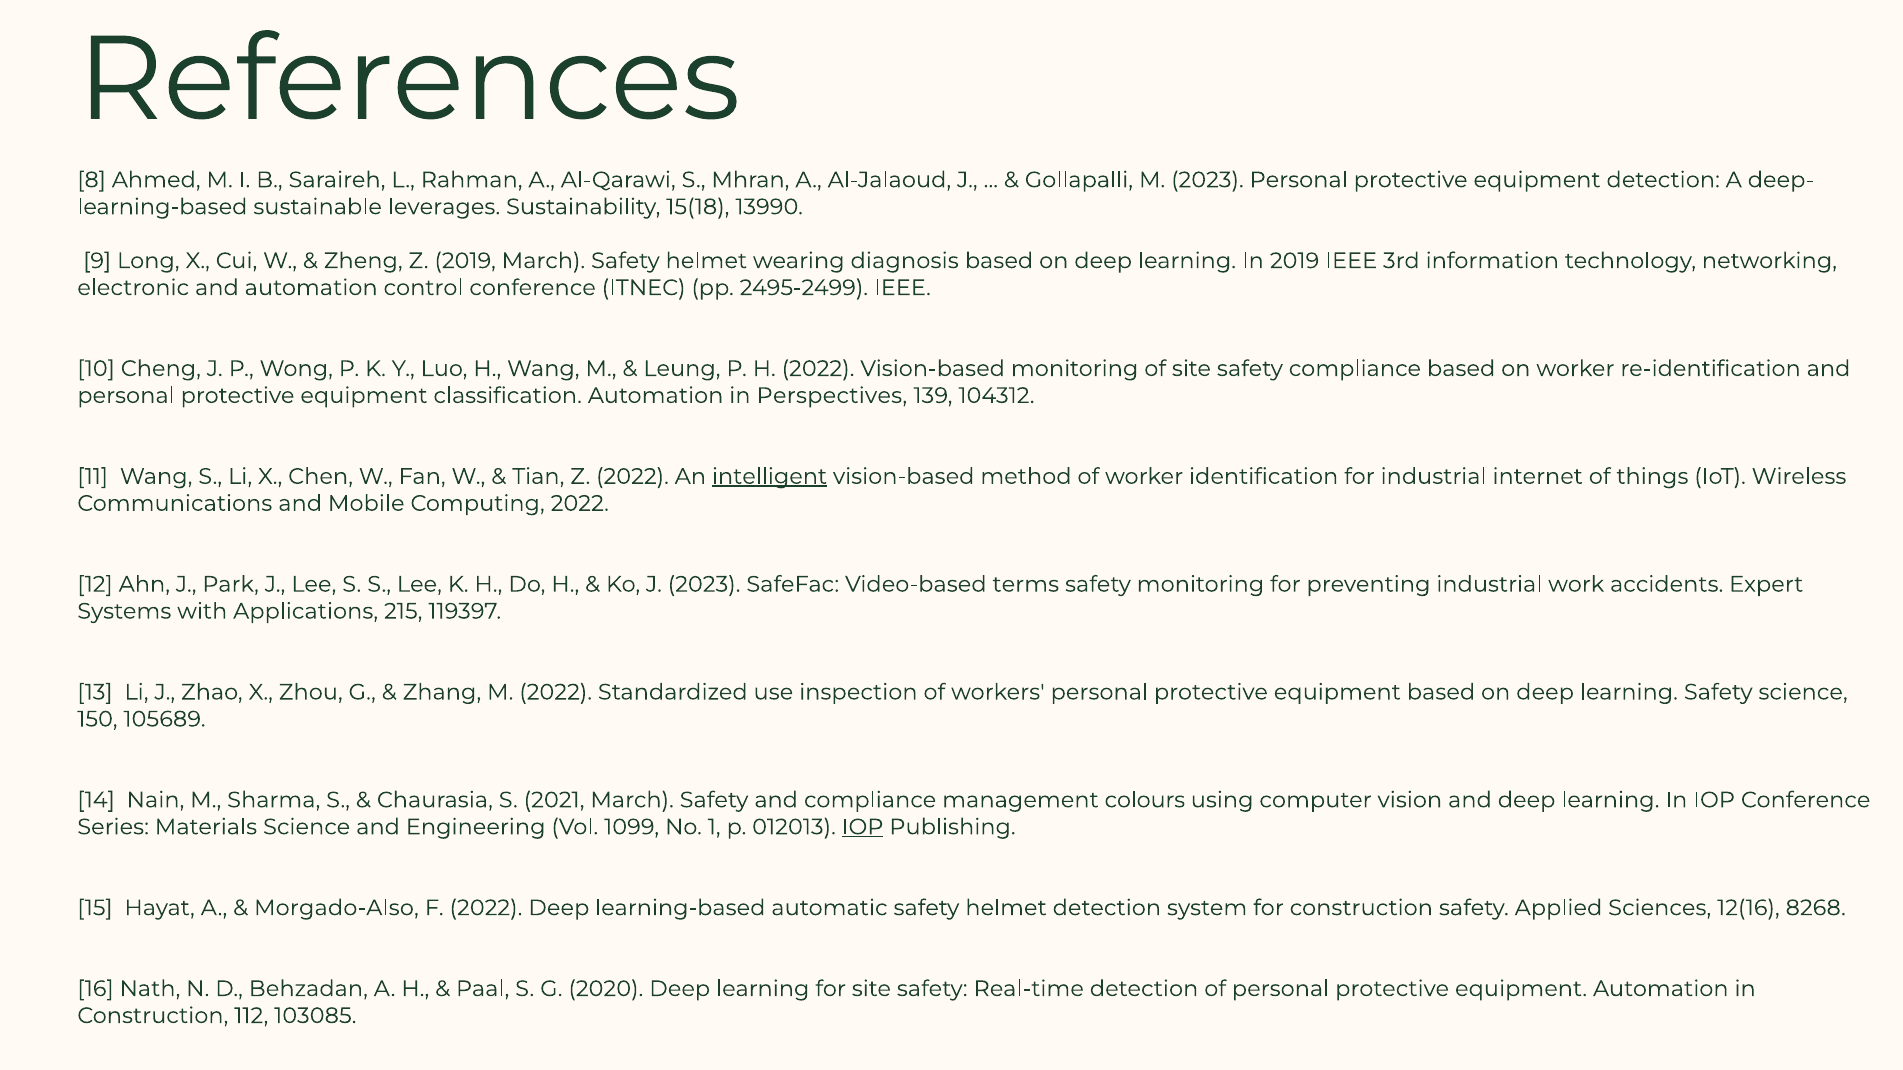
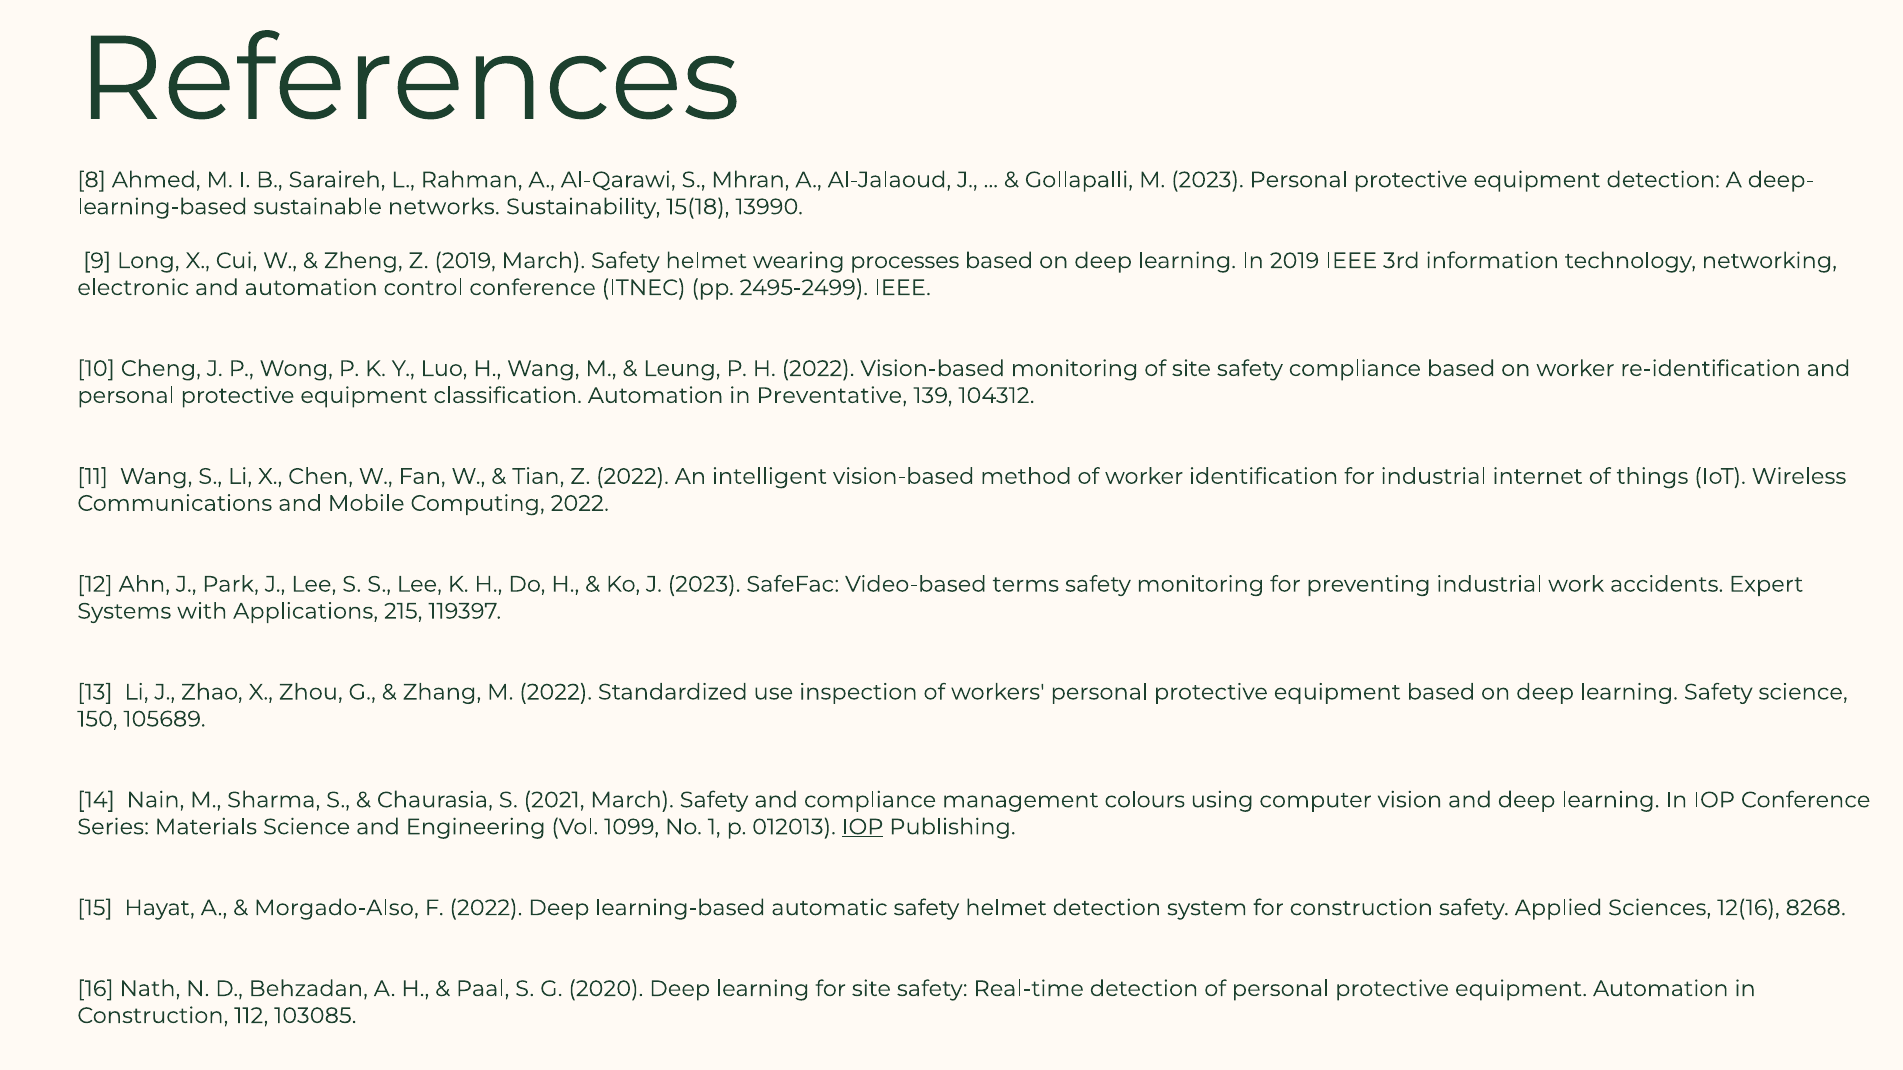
leverages: leverages -> networks (444, 207)
diagnosis: diagnosis -> processes (905, 261)
Perspectives: Perspectives -> Preventative (832, 396)
intelligent underline: present -> none (770, 477)
